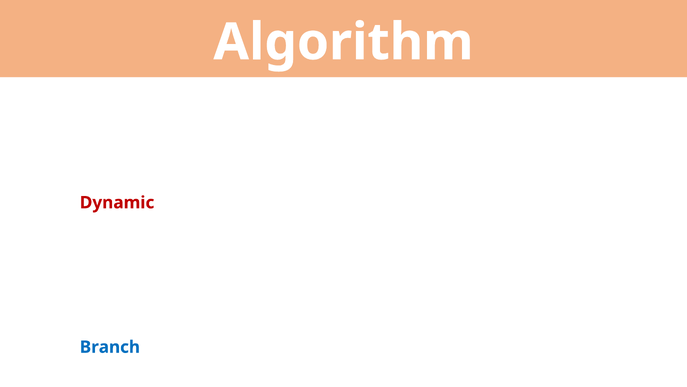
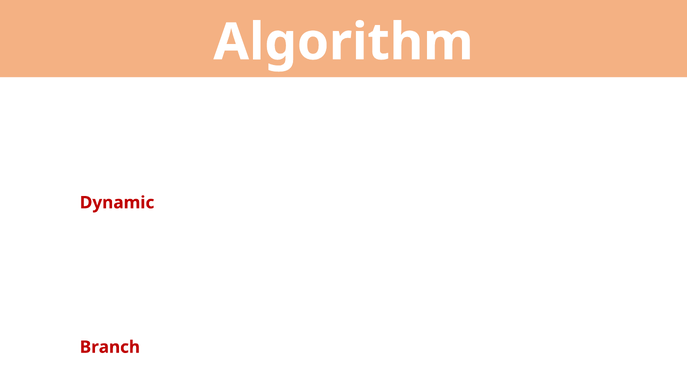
Branch colour: blue -> red (110, 347)
